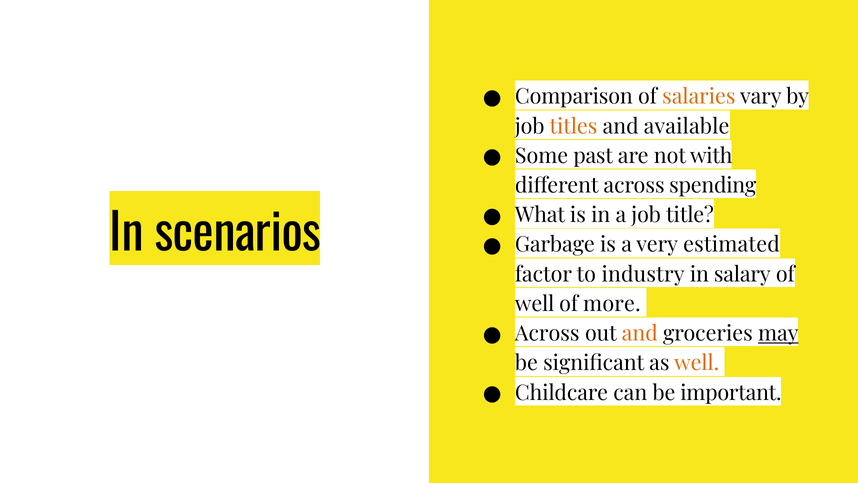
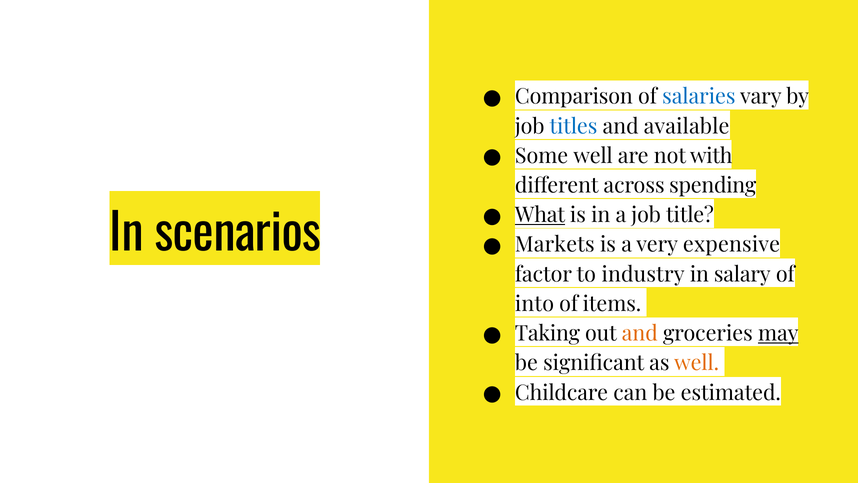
salaries colour: orange -> blue (699, 97)
titles colour: orange -> blue (573, 126)
Some past: past -> well (593, 156)
What underline: none -> present (540, 215)
Garbage: Garbage -> Markets (555, 245)
estimated: estimated -> expensive (731, 245)
well: well -> into (535, 304)
more: more -> items (612, 304)
Across: Across -> Taking (547, 333)
important: important -> estimated (731, 393)
